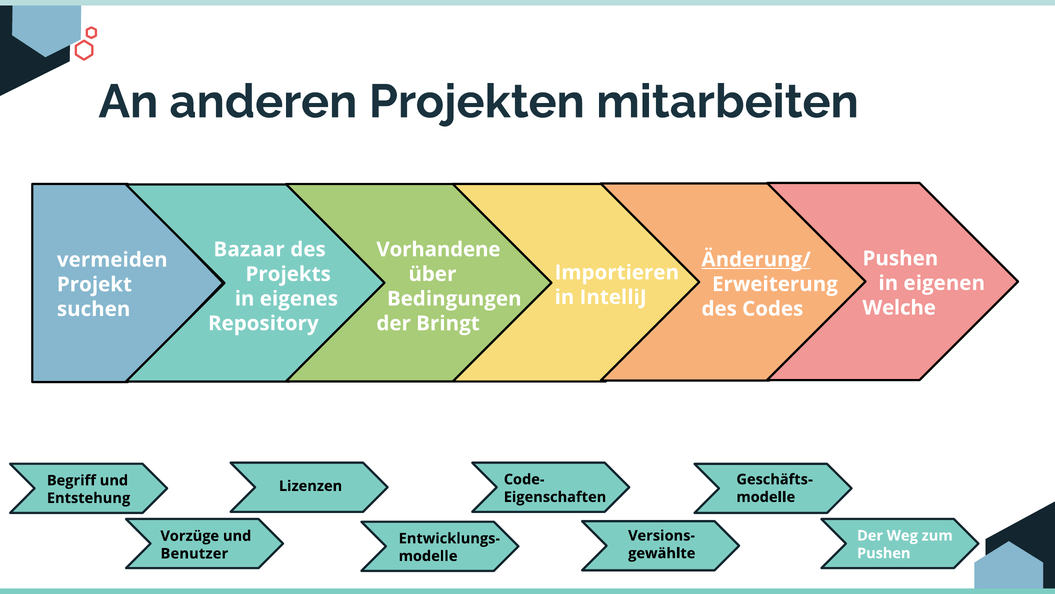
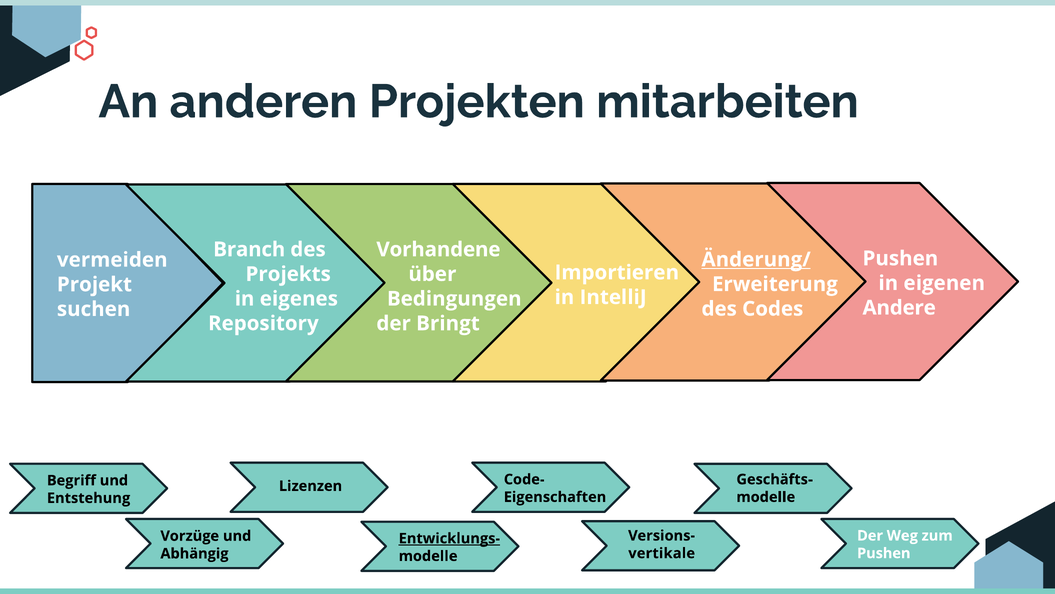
Bazaar: Bazaar -> Branch (249, 249)
Welche: Welche -> Andere (899, 308)
Entwicklungs- underline: none -> present (449, 538)
gewählte: gewählte -> vertikale (662, 553)
Benutzer: Benutzer -> Abhängig (194, 553)
